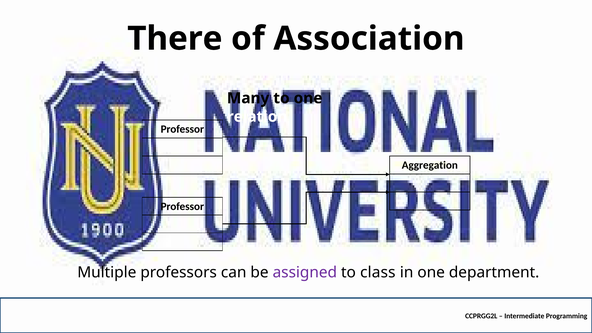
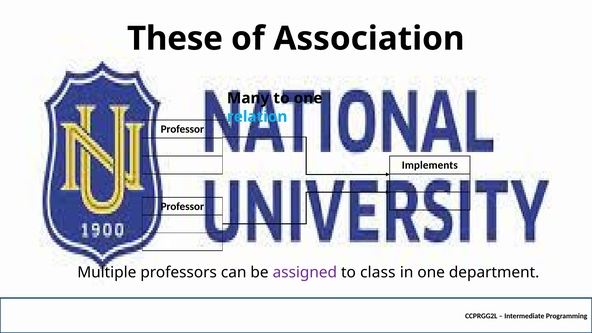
There: There -> These (175, 39)
relation colour: white -> light blue (257, 117)
Aggregation: Aggregation -> Implements (430, 165)
